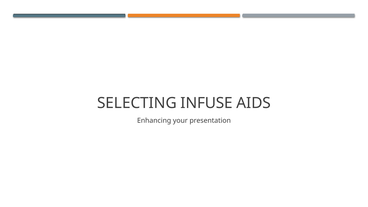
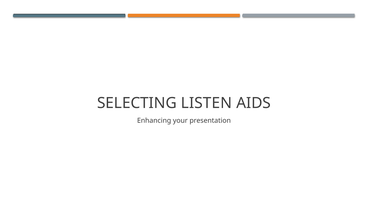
INFUSE: INFUSE -> LISTEN (206, 103)
